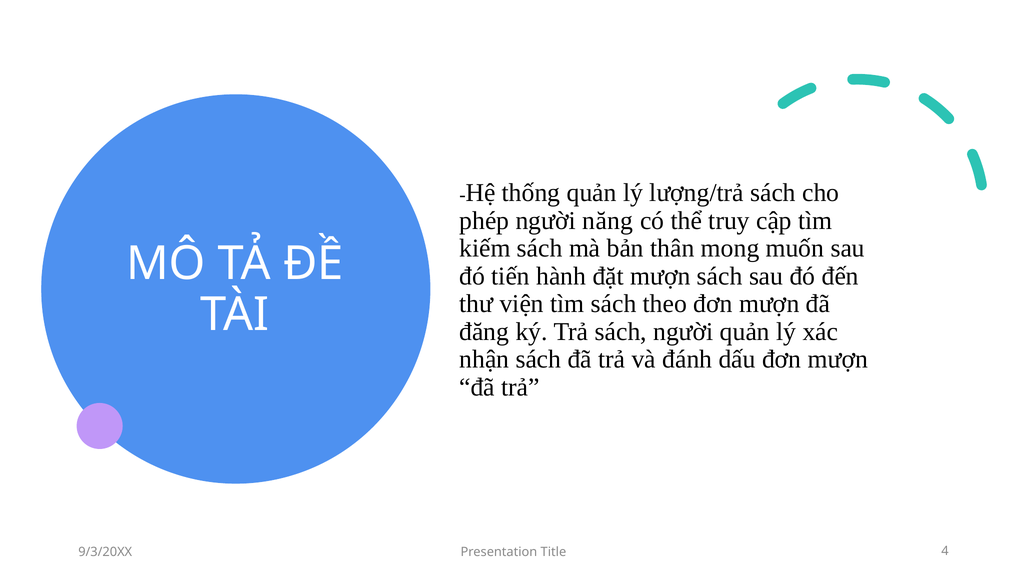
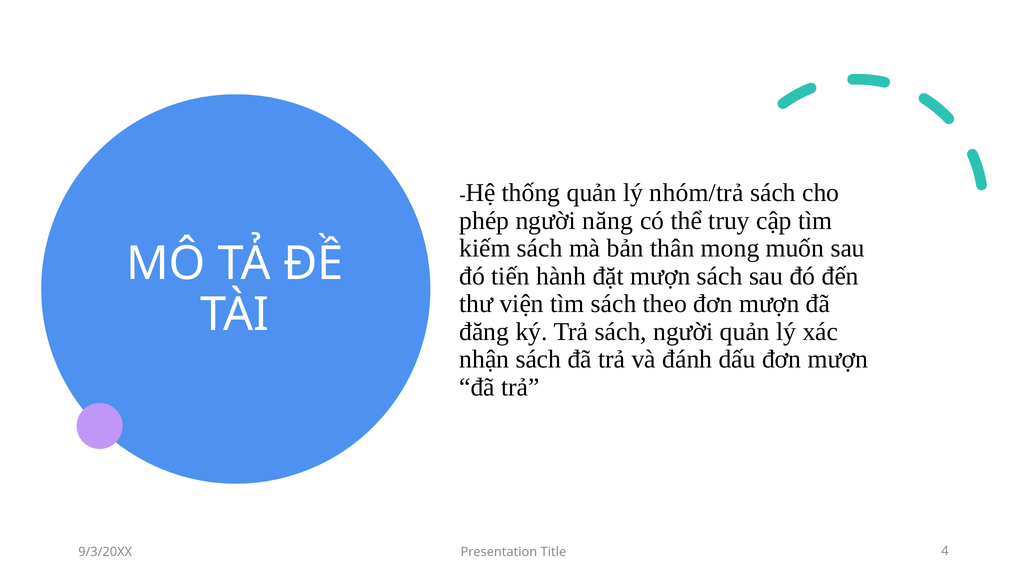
lượng/trả: lượng/trả -> nhóm/trả (697, 193)
